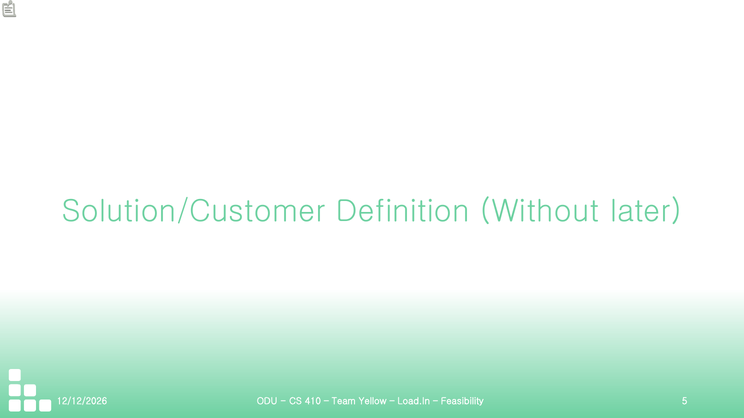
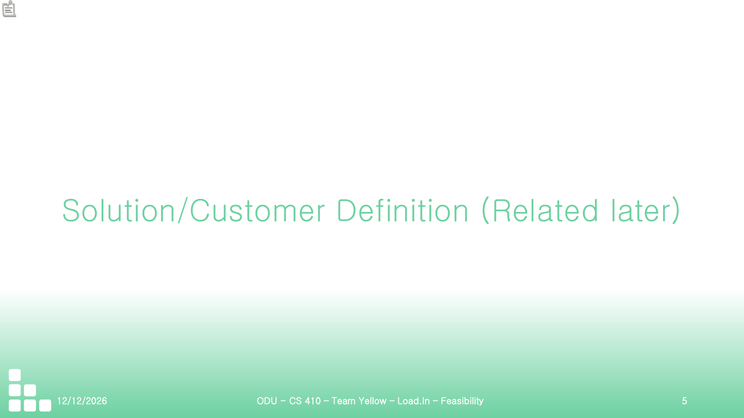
Without: Without -> Related (540, 212)
